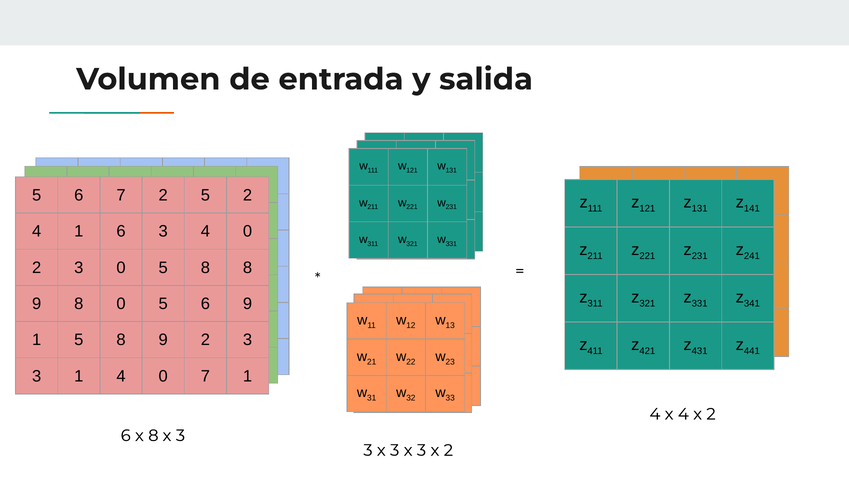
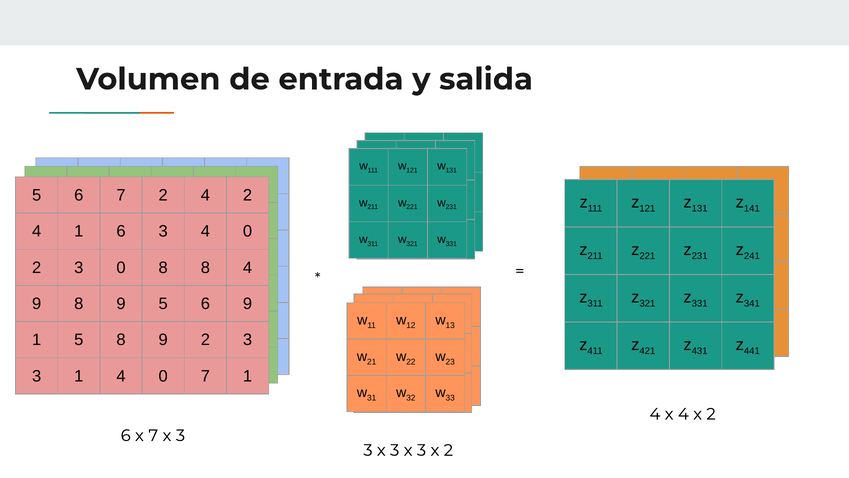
7 2 5: 5 -> 4 (205, 195)
3 0 5: 5 -> 8 (163, 267)
8 8: 8 -> 4 (248, 267)
9 8 0: 0 -> 9 (121, 304)
x 8: 8 -> 7 (153, 435)
